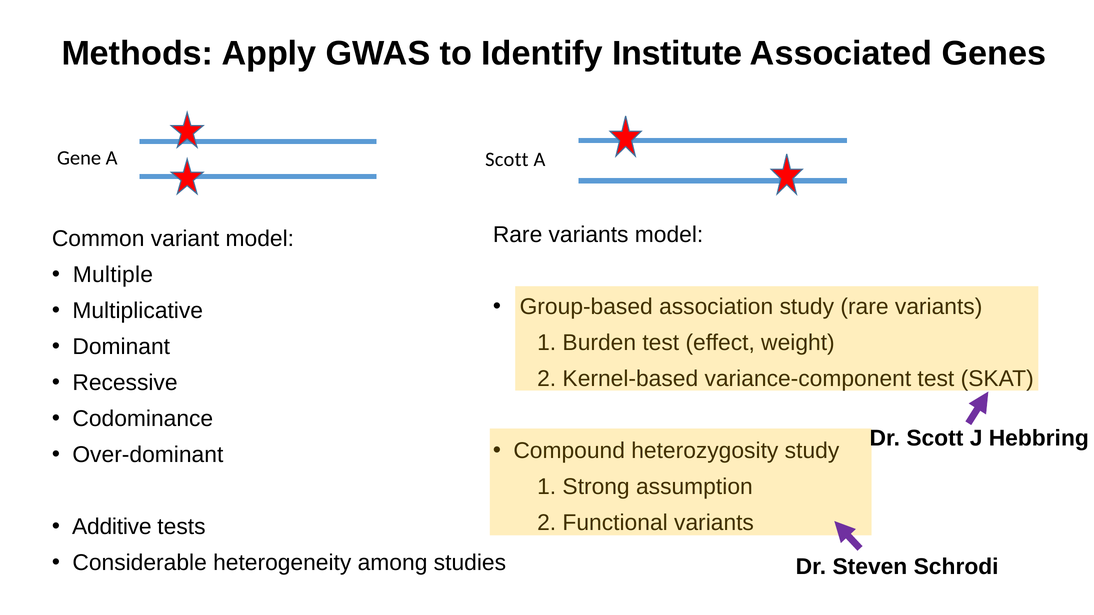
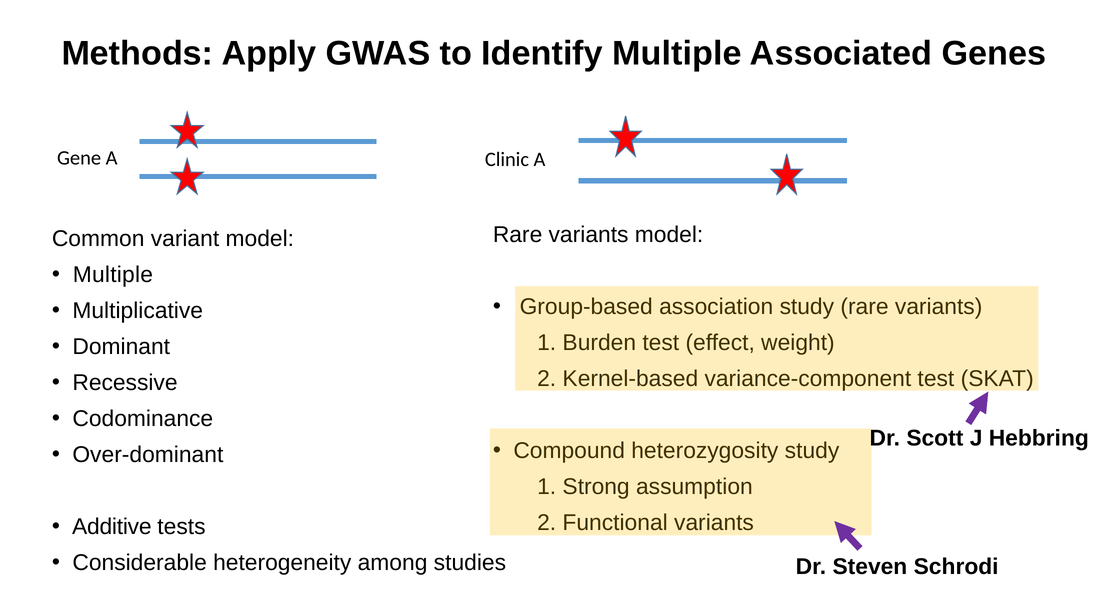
Identify Institute: Institute -> Multiple (677, 54)
A Scott: Scott -> Clinic (507, 160)
